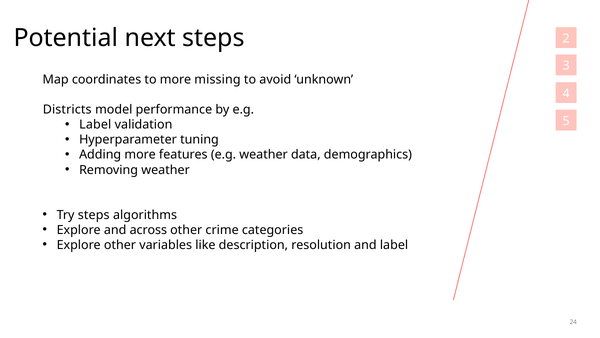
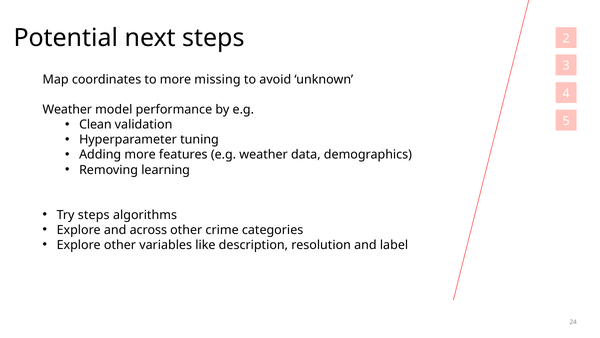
Districts: Districts -> Weather (67, 110)
Label: Label -> Clean (95, 125)
Removing weather: weather -> learning (166, 170)
